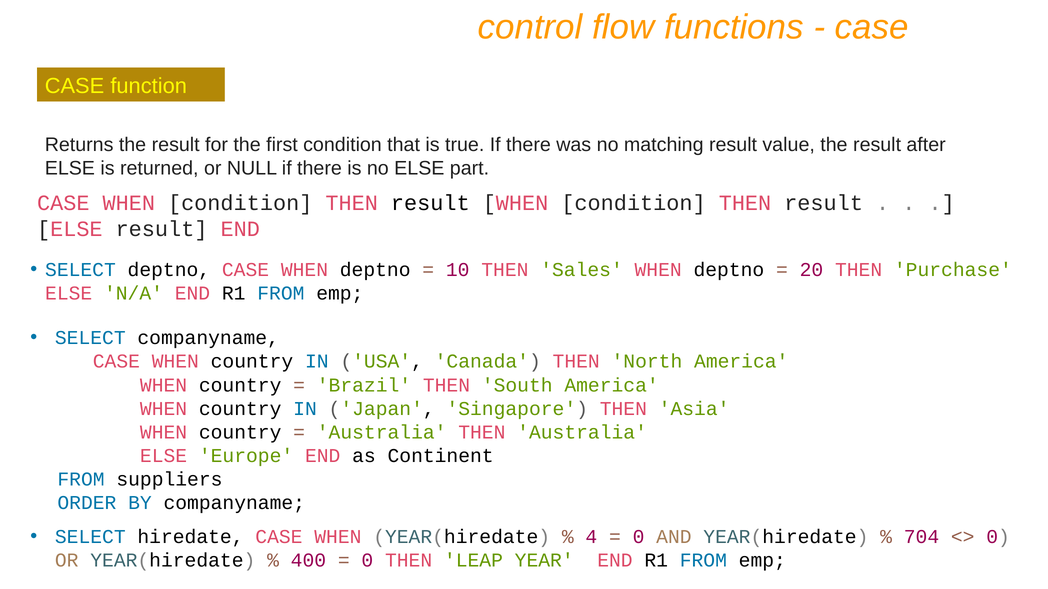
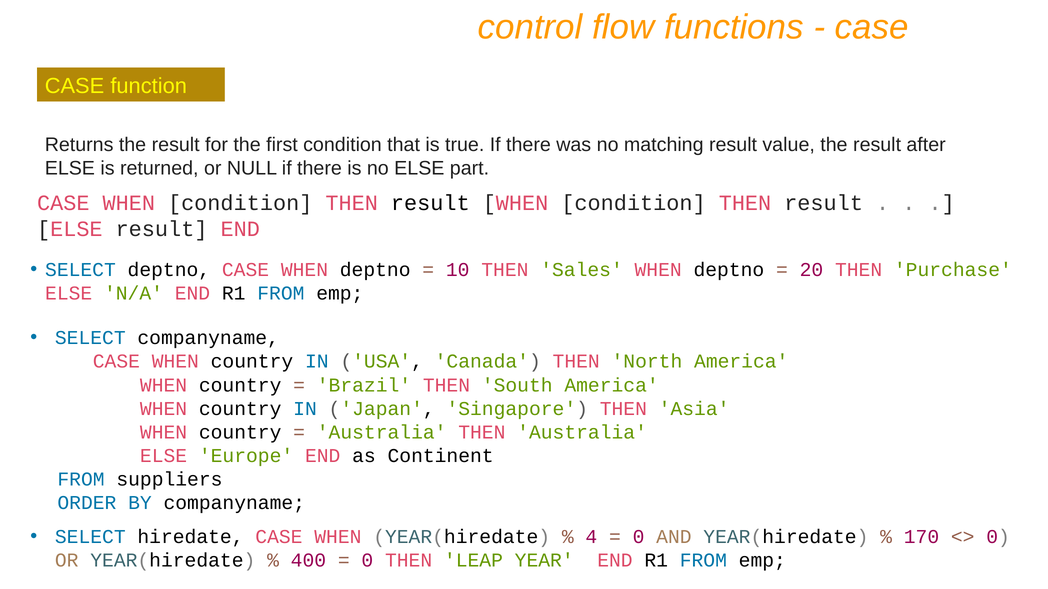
704: 704 -> 170 (921, 537)
